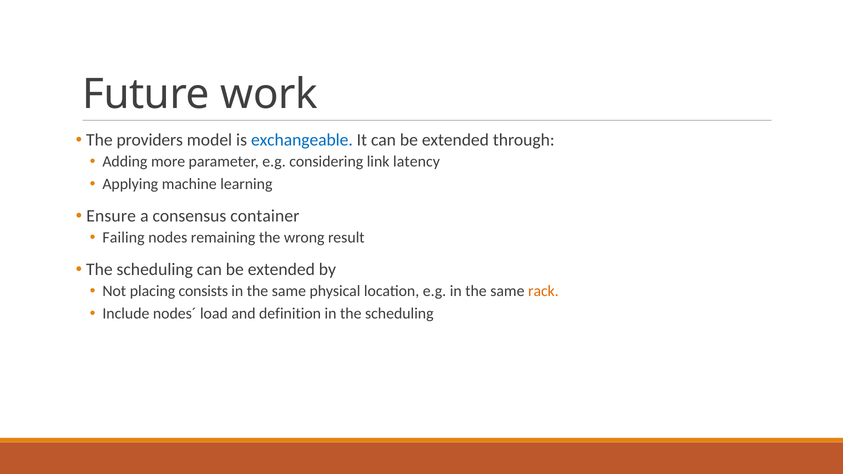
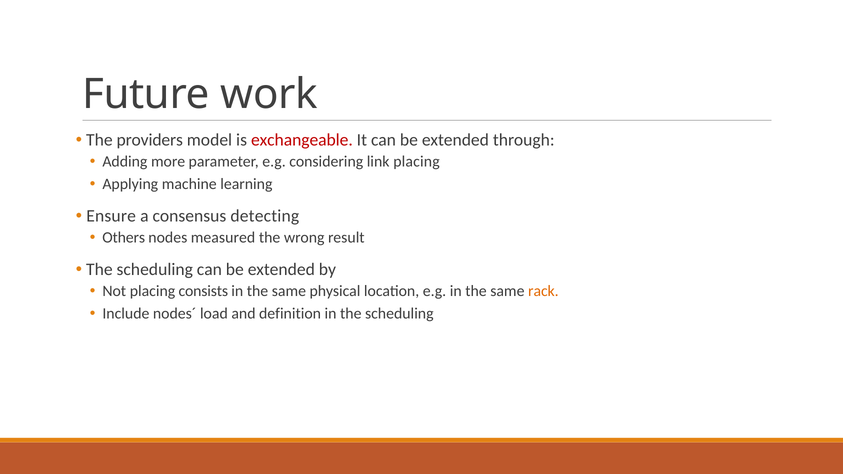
exchangeable colour: blue -> red (302, 140)
link latency: latency -> placing (416, 162)
container: container -> detecting (265, 216)
Failing: Failing -> Others (124, 238)
remaining: remaining -> measured (223, 238)
